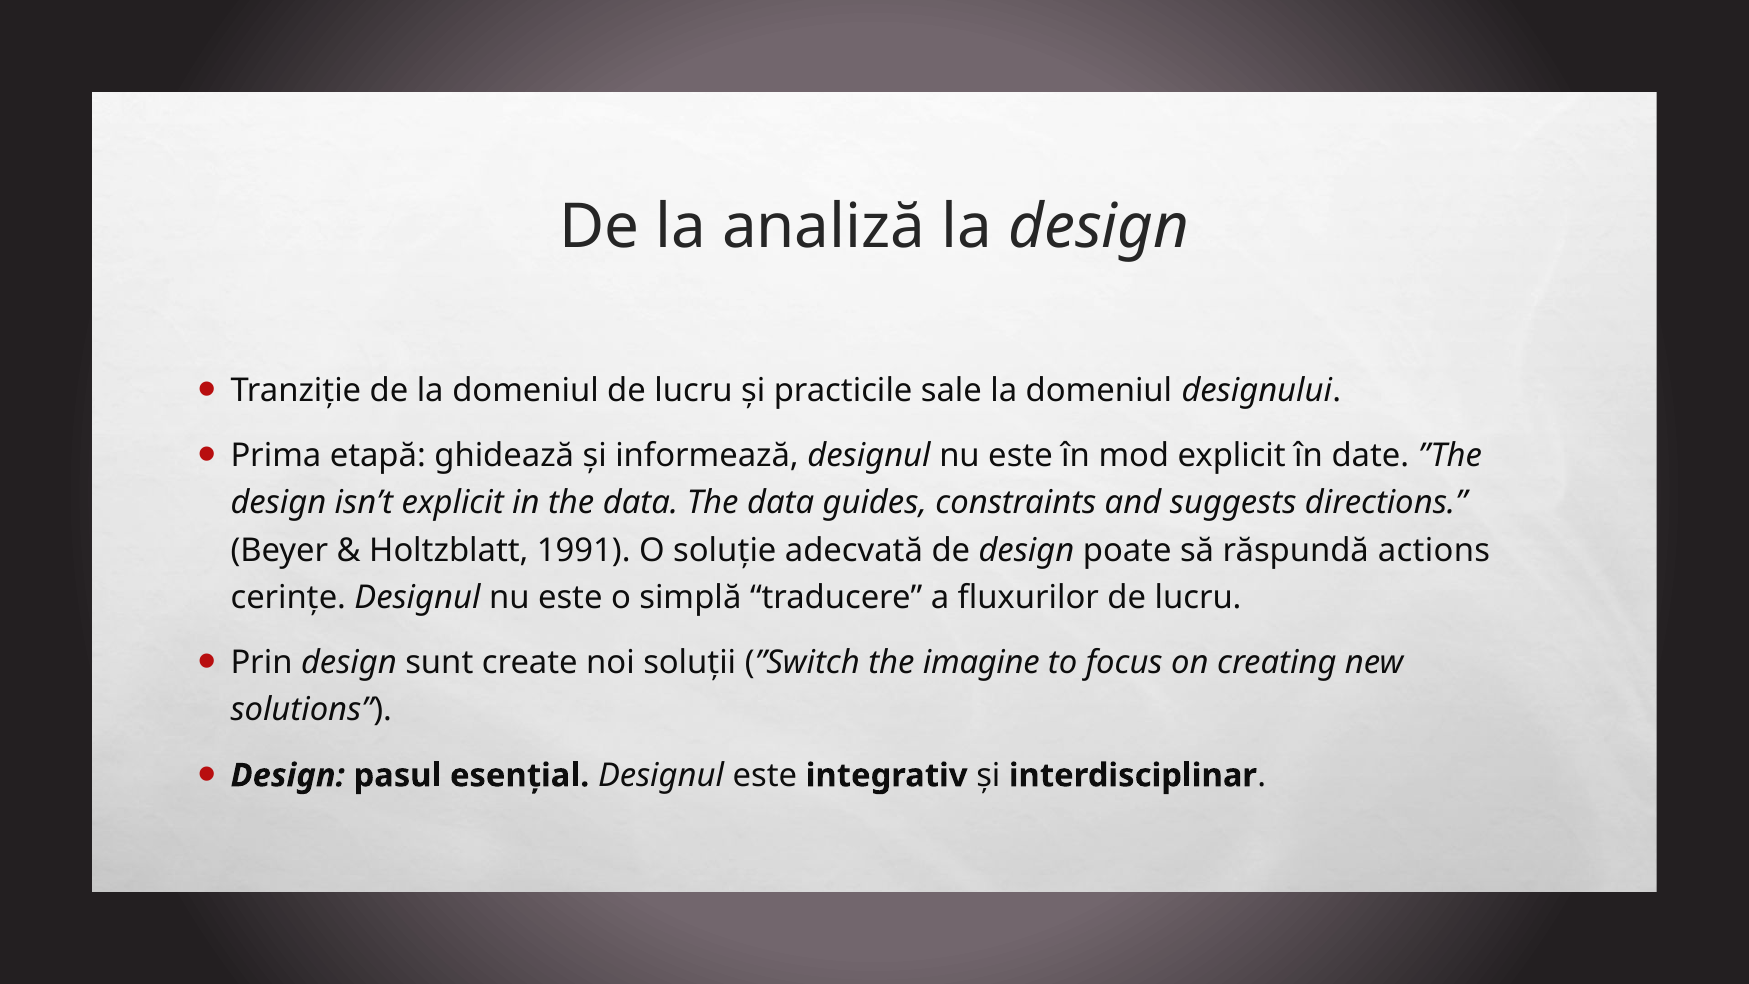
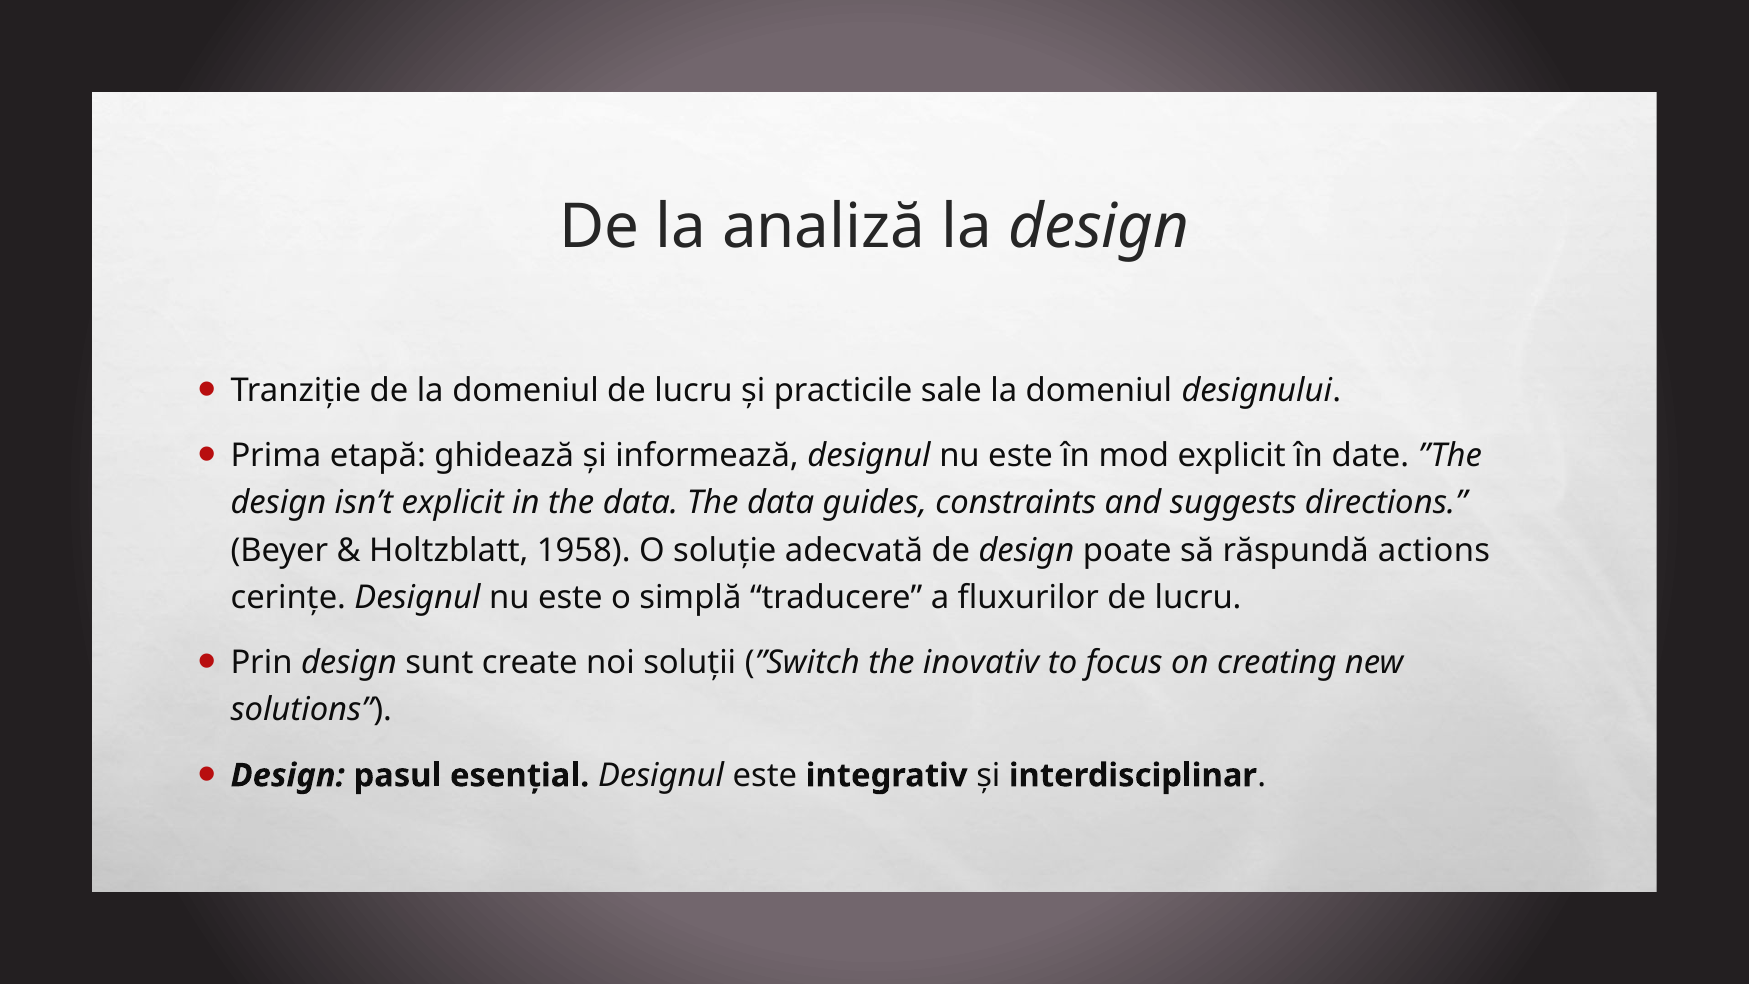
1991: 1991 -> 1958 (584, 550)
imagine: imagine -> inovativ (981, 663)
